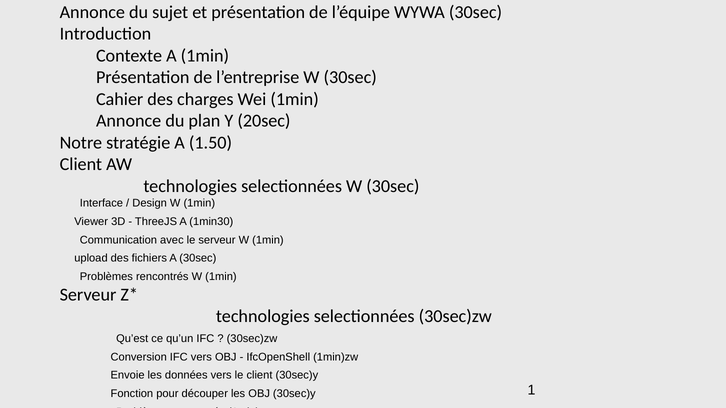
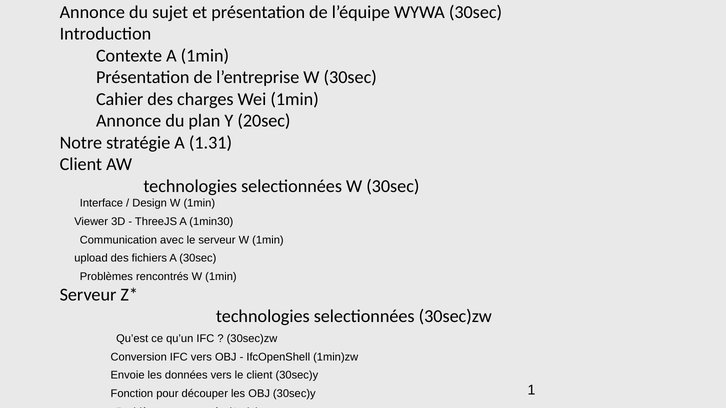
1.50: 1.50 -> 1.31 (210, 143)
